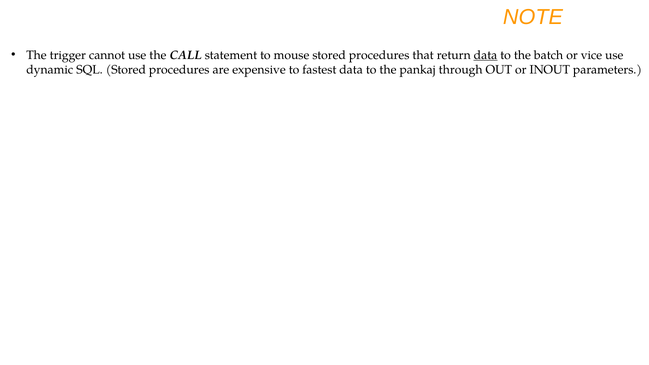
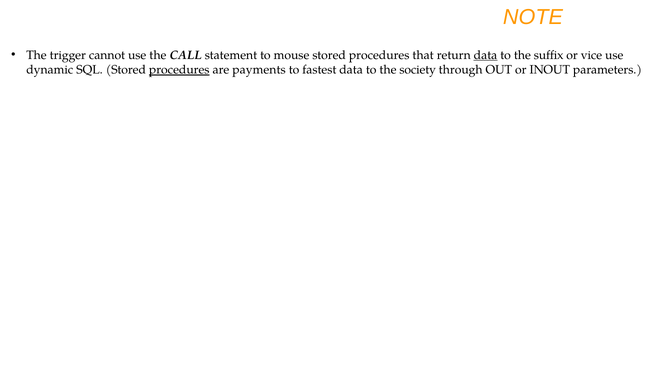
batch: batch -> suffix (549, 55)
procedures underline: none -> present (179, 70)
expensive: expensive -> payments (259, 70)
pankaj: pankaj -> society (418, 70)
